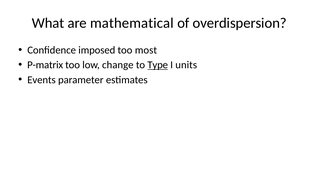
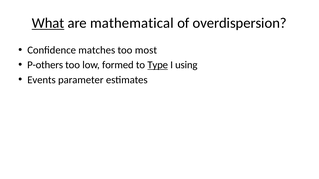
What underline: none -> present (48, 23)
imposed: imposed -> matches (97, 50)
P-matrix: P-matrix -> P-others (45, 65)
change: change -> formed (118, 65)
units: units -> using (186, 65)
